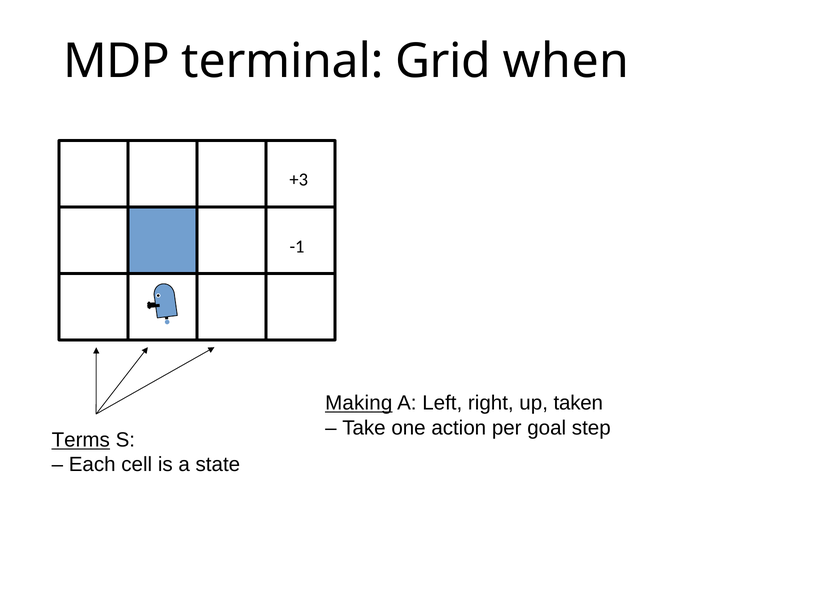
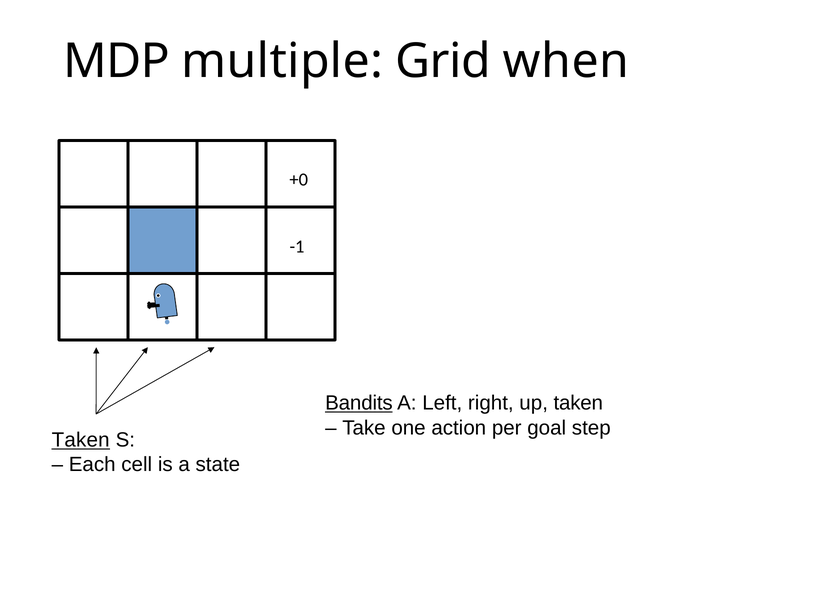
terminal: terminal -> multiple (282, 61)
+3: +3 -> +0 (299, 180)
Making: Making -> Bandits (359, 403)
Terms: Terms -> Taken (81, 440)
